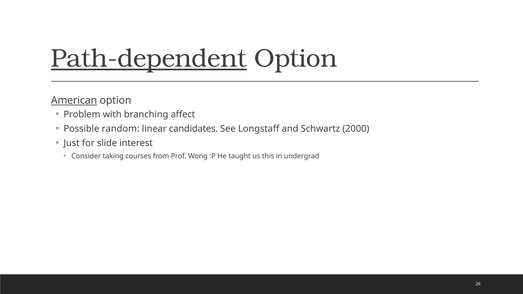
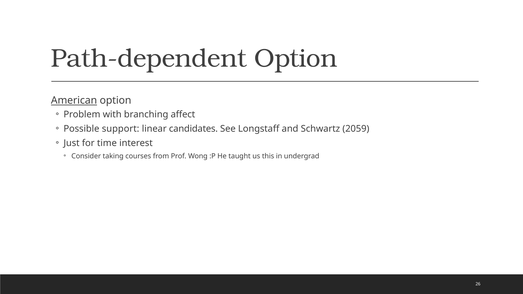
Path-dependent underline: present -> none (149, 59)
random: random -> support (121, 129)
2000: 2000 -> 2059 (356, 129)
slide: slide -> time (107, 143)
